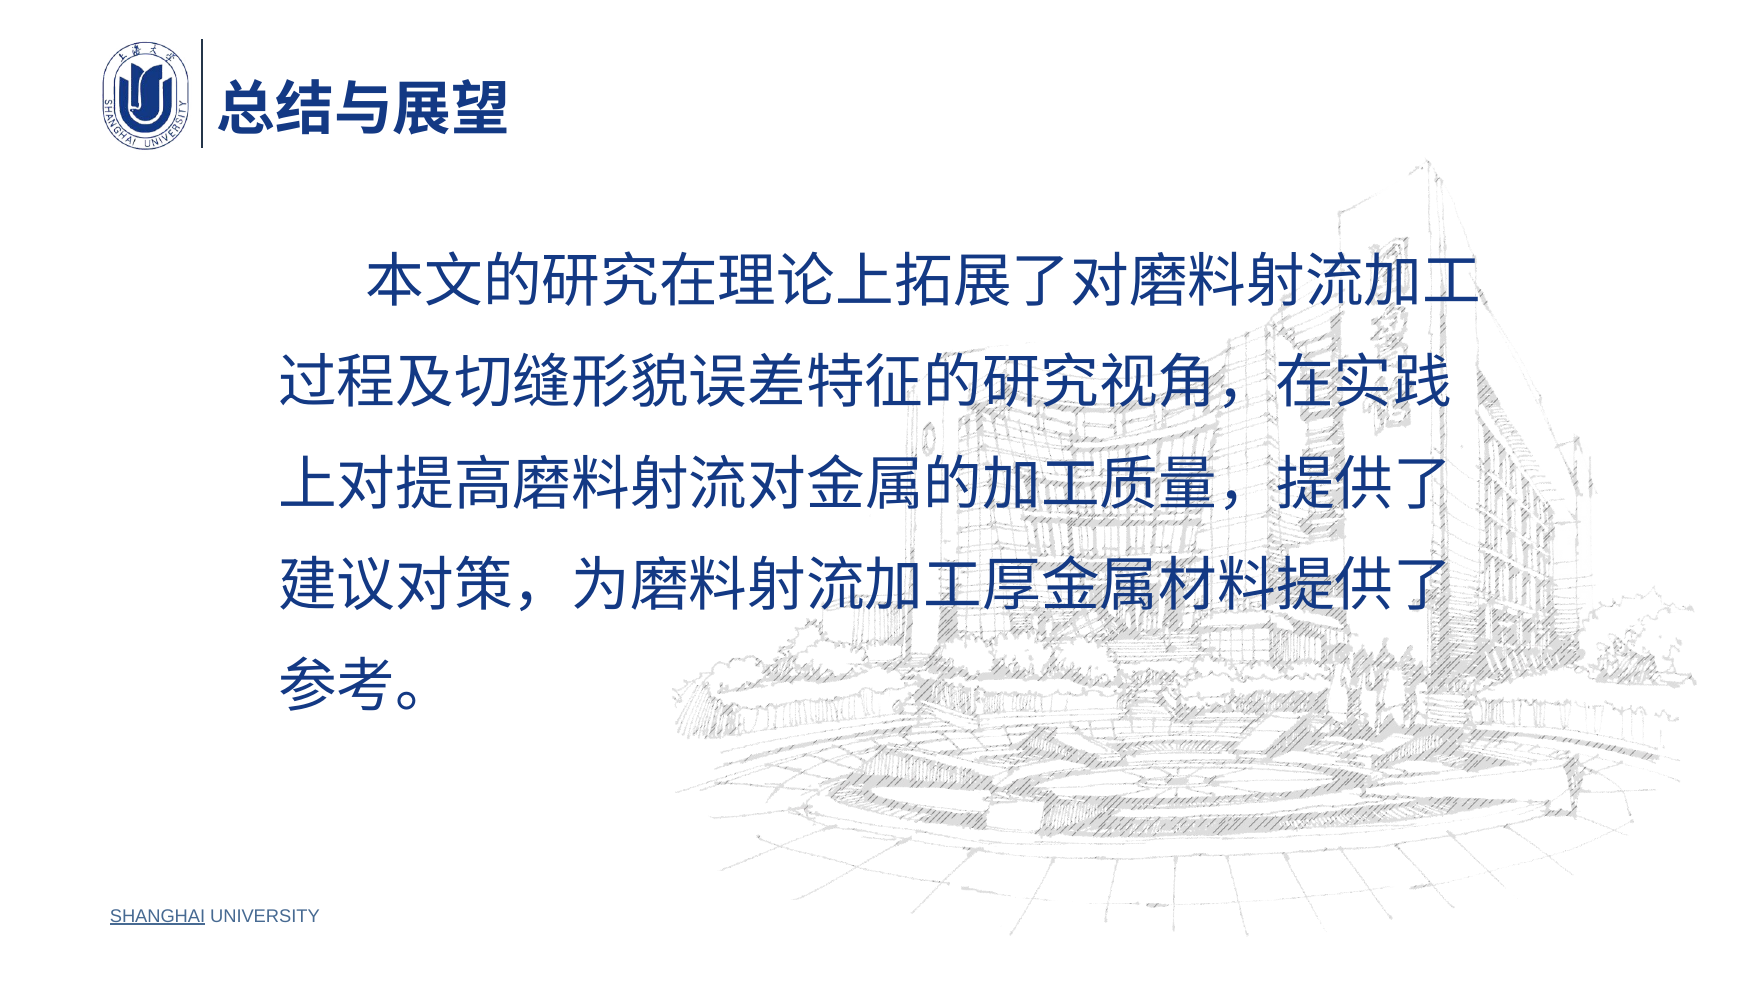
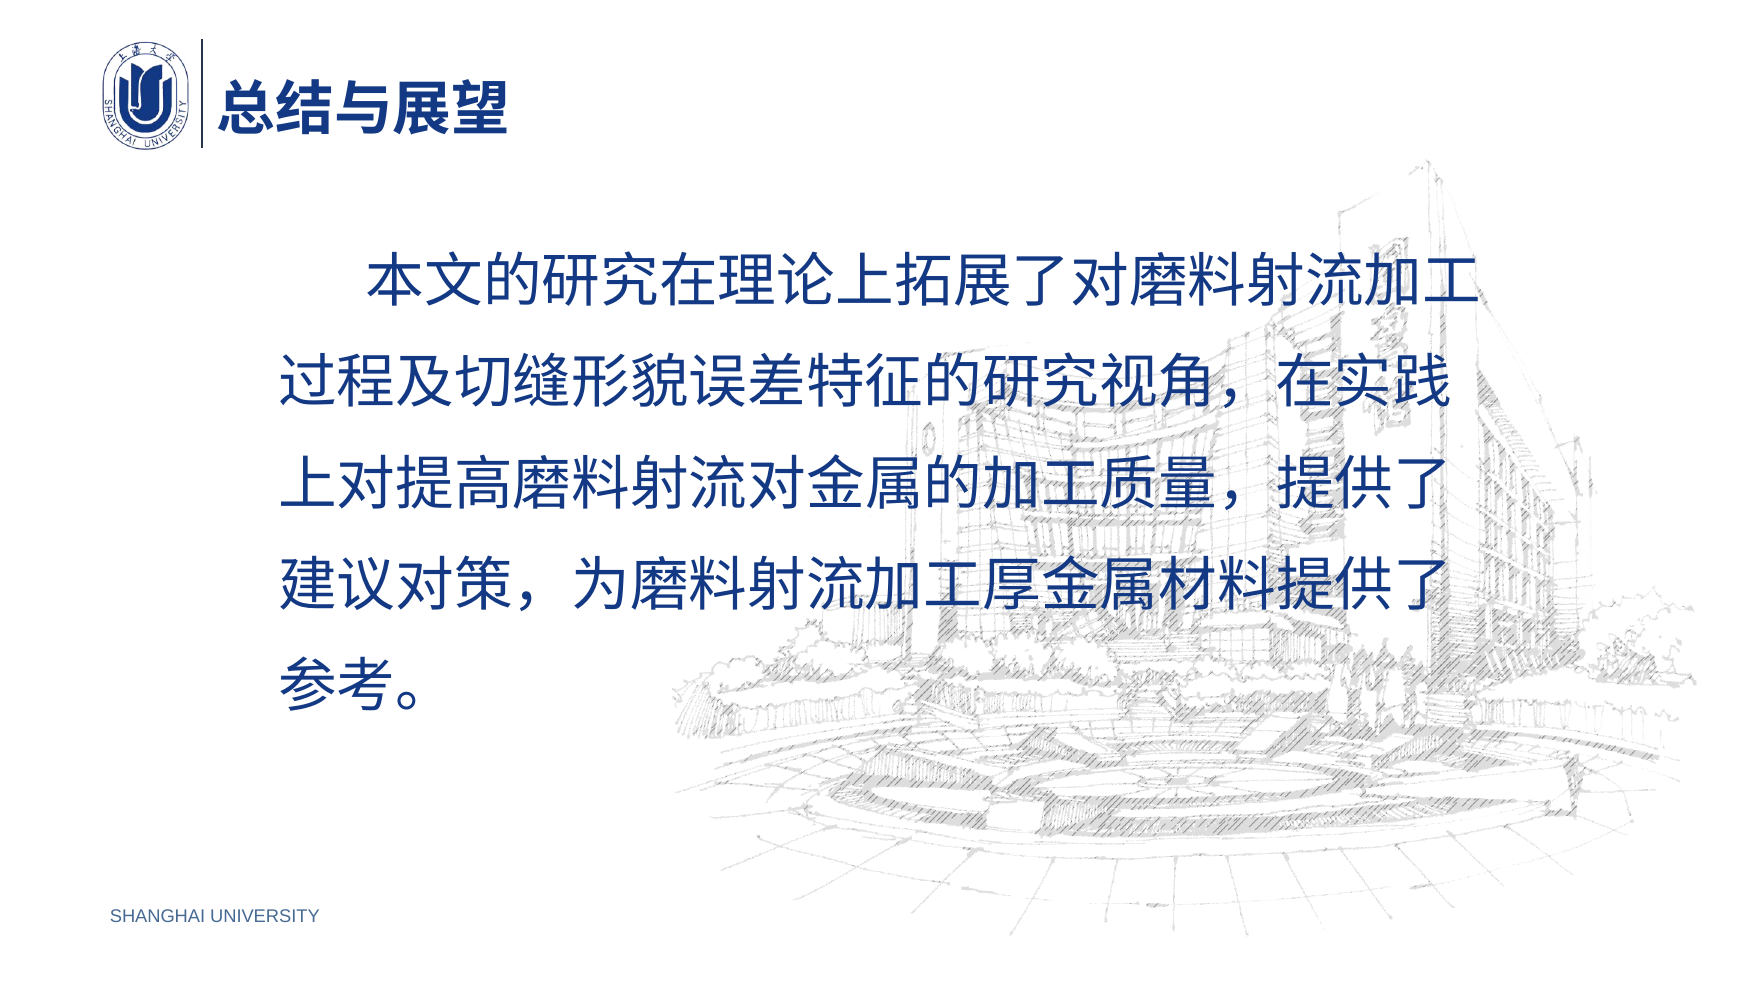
SHANGHAI underline: present -> none (158, 916)
